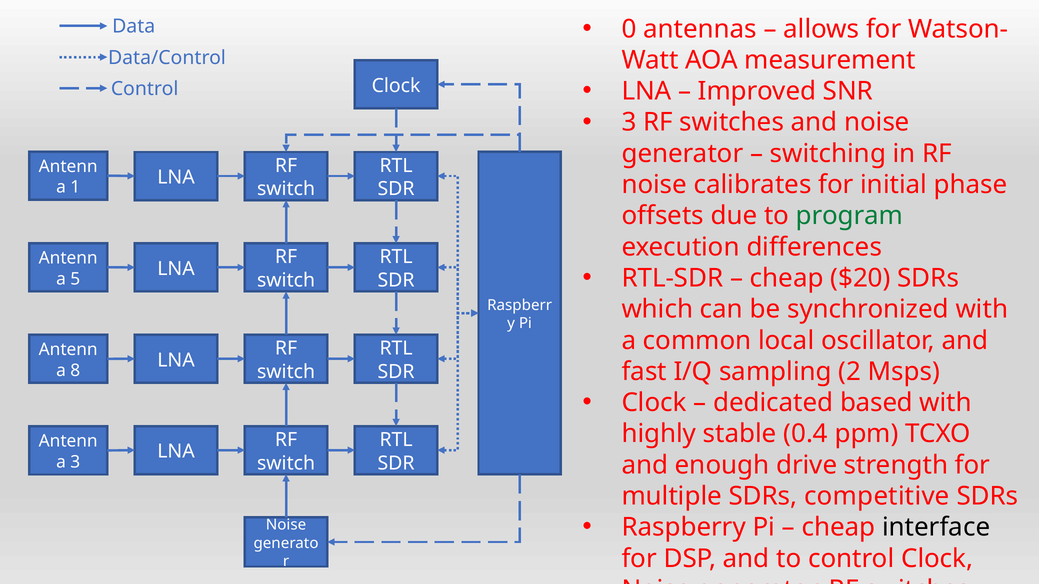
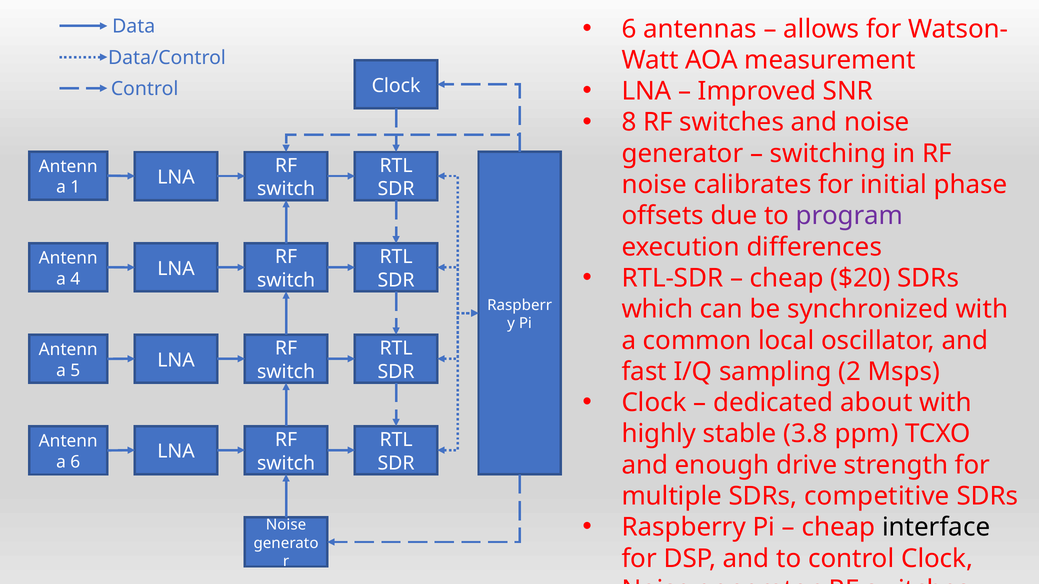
0: 0 -> 6 (629, 29)
3: 3 -> 8 (629, 123)
program colour: green -> purple (849, 216)
5: 5 -> 4 (75, 279)
8: 8 -> 5 (75, 371)
based: based -> about (876, 403)
0.4: 0.4 -> 3.8 (806, 434)
a 3: 3 -> 6 (75, 462)
